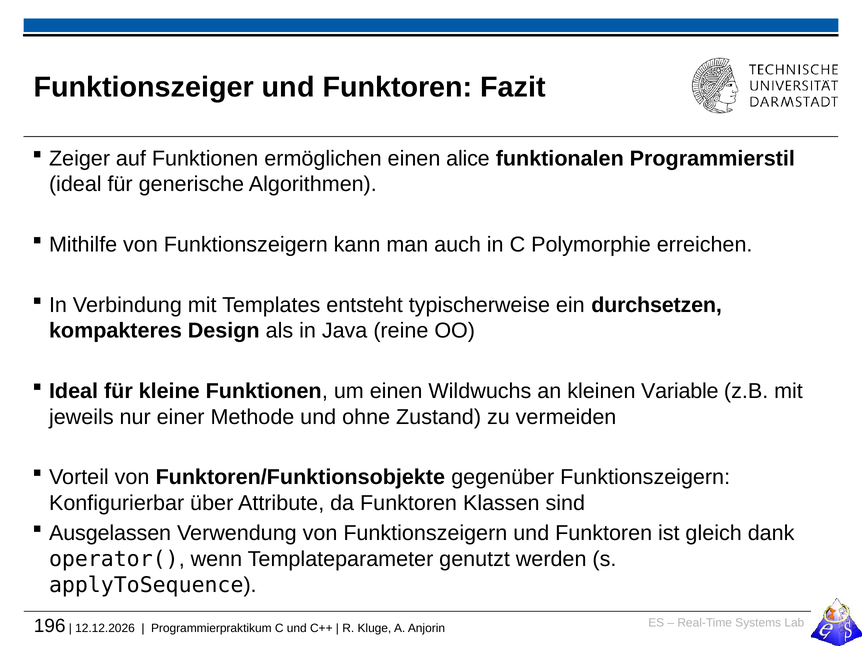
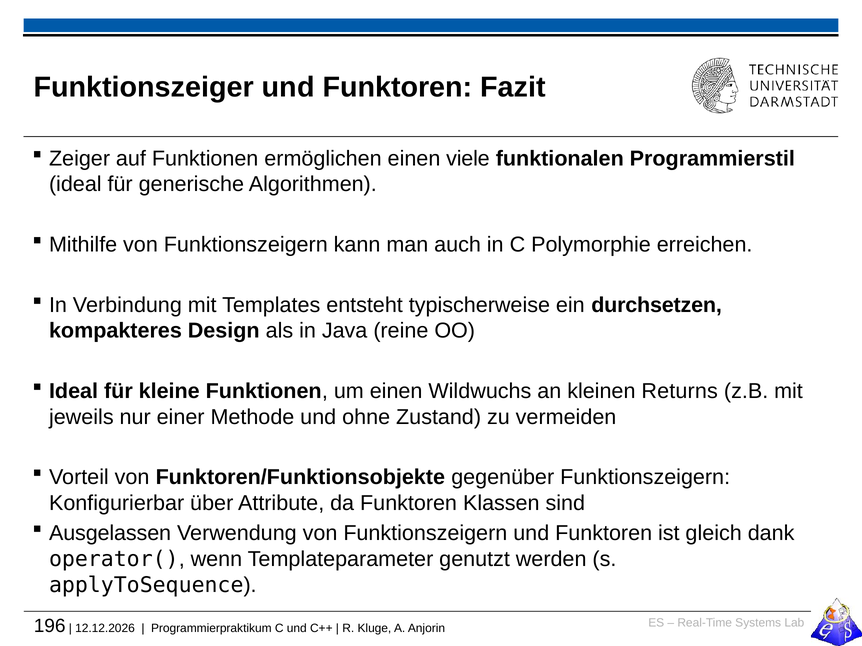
alice: alice -> viele (468, 159)
Variable: Variable -> Returns (680, 391)
